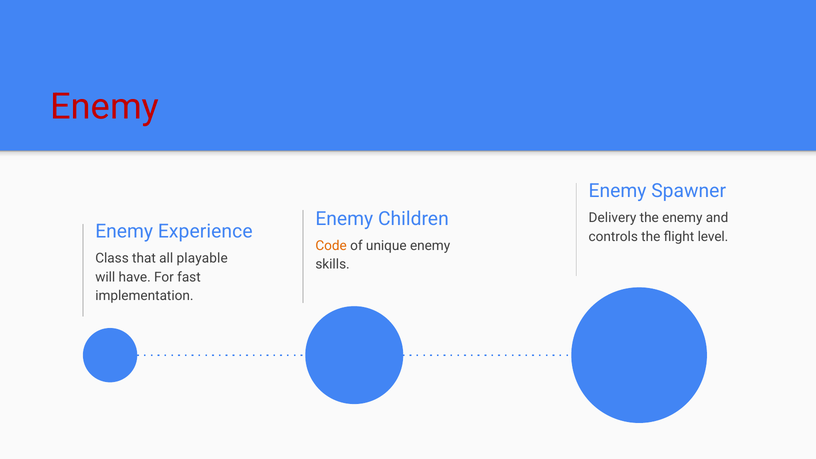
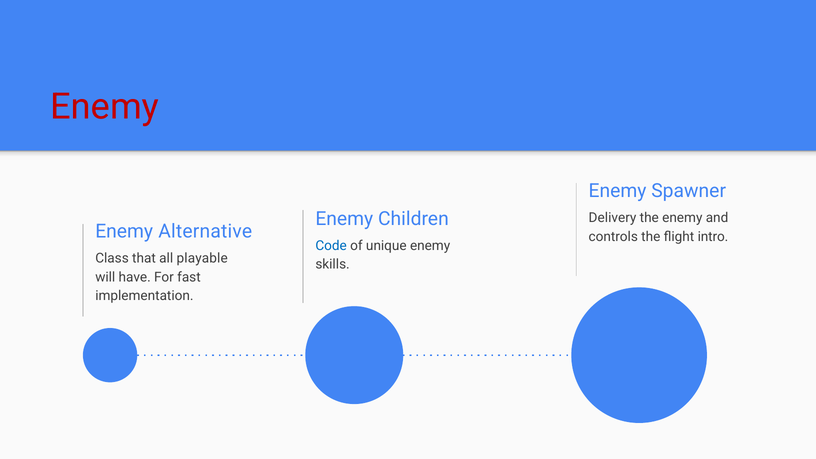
Experience: Experience -> Alternative (205, 232)
level: level -> intro (713, 237)
Code colour: orange -> blue (331, 246)
